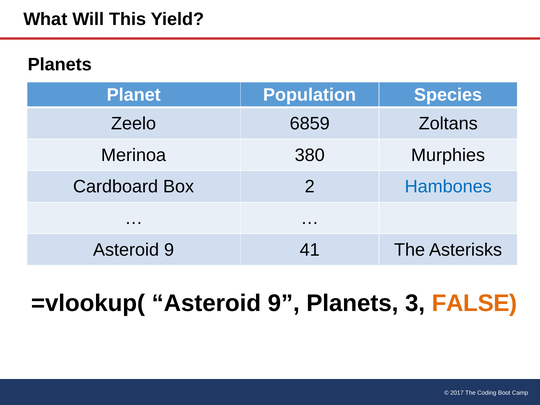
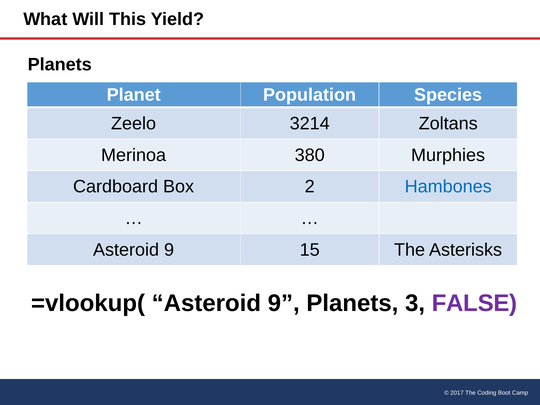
6859: 6859 -> 3214 (310, 124)
41: 41 -> 15 (310, 250)
FALSE colour: orange -> purple (475, 303)
